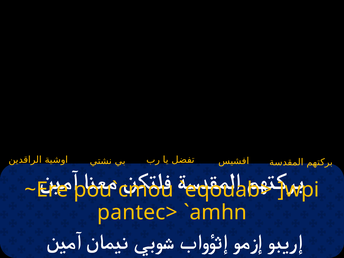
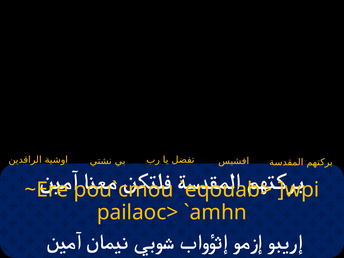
pantec>: pantec> -> pailaoc> (138, 213)
